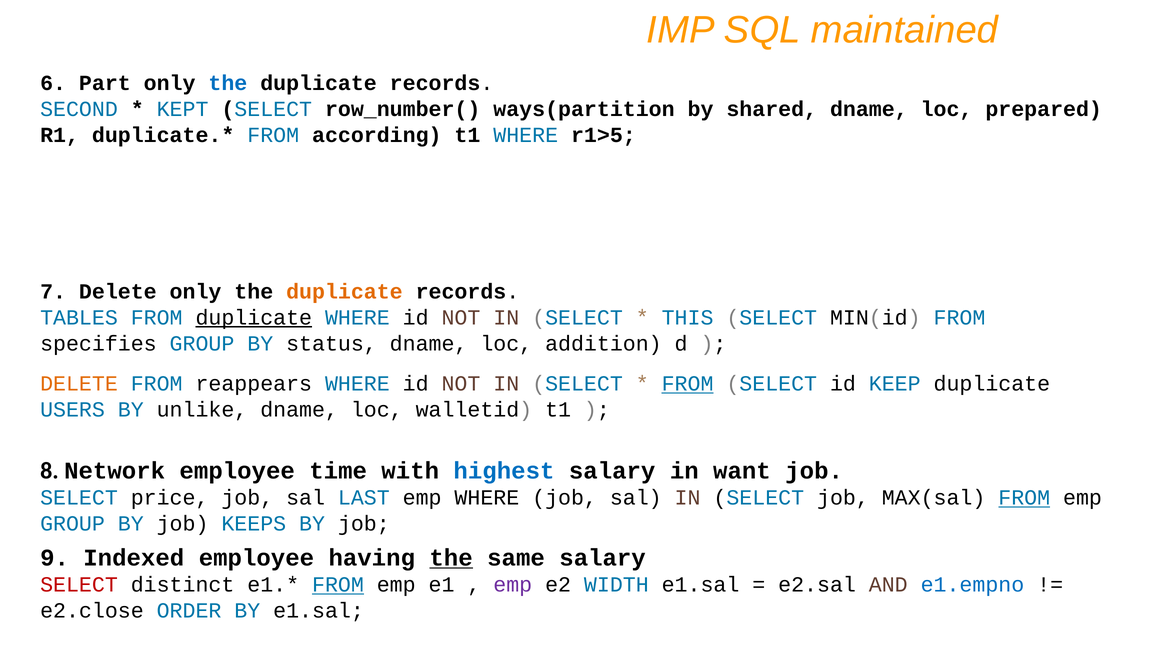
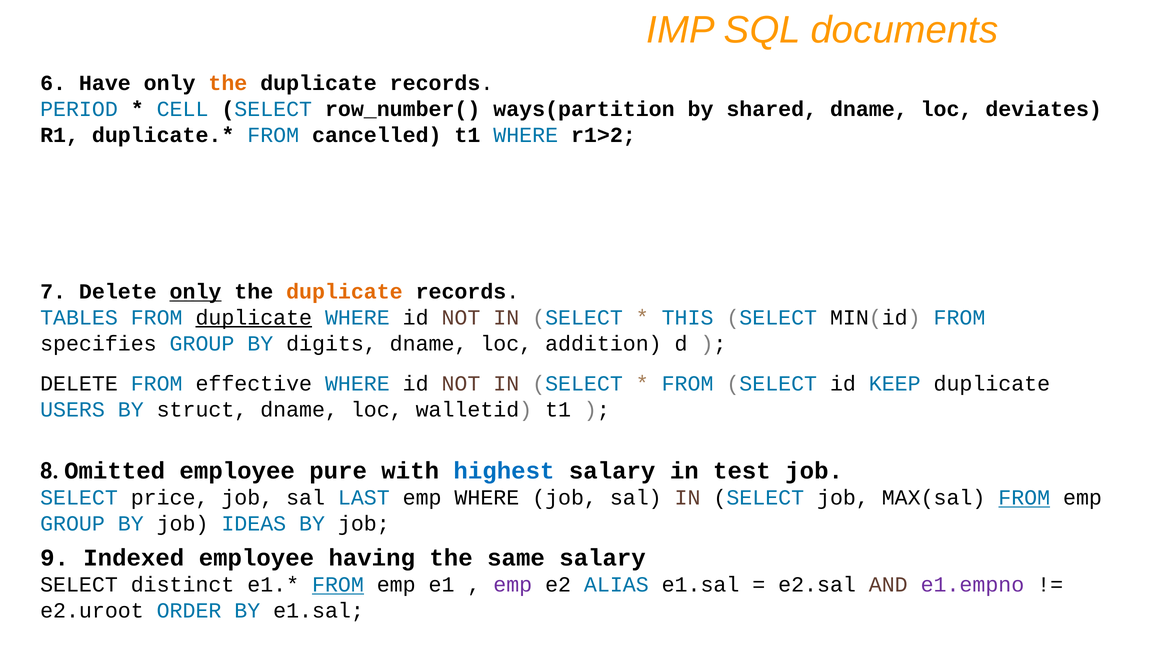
maintained: maintained -> documents (904, 30)
Part: Part -> Have (105, 83)
the colour: blue -> orange (228, 83)
SECOND: SECOND -> PERIOD (79, 109)
KEPT: KEPT -> CELL (183, 109)
prepared: prepared -> deviates (1044, 109)
according: according -> cancelled (377, 135)
r1>5: r1>5 -> r1>2 (603, 135)
only underline: none -> present (196, 292)
status: status -> digits (331, 344)
DELETE colour: orange -> black (79, 384)
reappears: reappears -> effective (254, 384)
FROM underline: present -> none (688, 384)
unlike: unlike -> struct (202, 410)
Network: Network -> Omitted (115, 471)
time: time -> pure (338, 471)
want: want -> test (742, 471)
KEEPS: KEEPS -> IDEAS (254, 524)
the underline: present -> none (451, 558)
SELECT colour: red -> black (79, 585)
WIDTH: WIDTH -> ALIAS (616, 585)
e1.empno colour: blue -> purple (972, 585)
e2.close: e2.close -> e2.uroot (92, 611)
